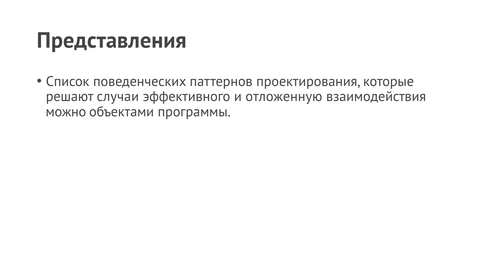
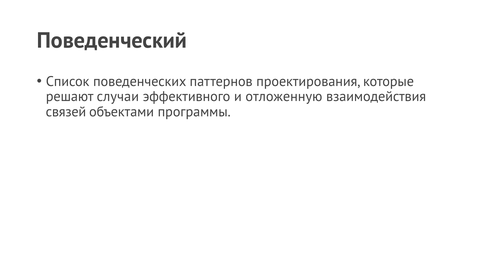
Представления: Представления -> Поведенческий (112, 41)
можно: можно -> связей (66, 112)
